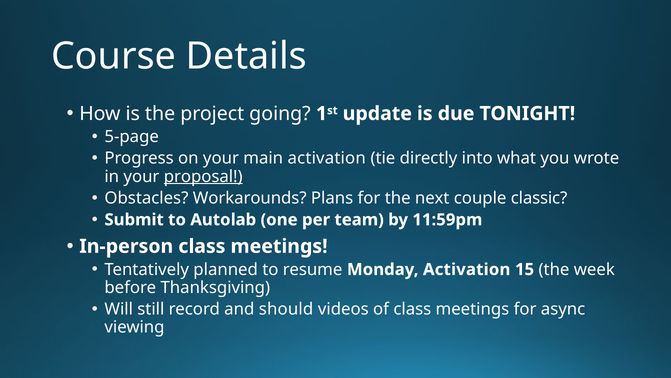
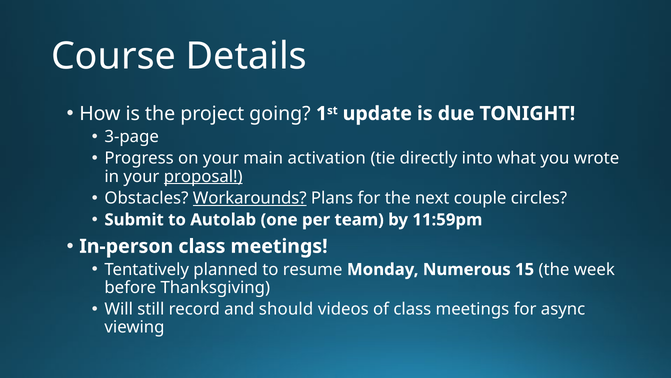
5-page: 5-page -> 3-page (132, 137)
Workarounds underline: none -> present (250, 198)
classic: classic -> circles (539, 198)
Monday Activation: Activation -> Numerous (467, 269)
